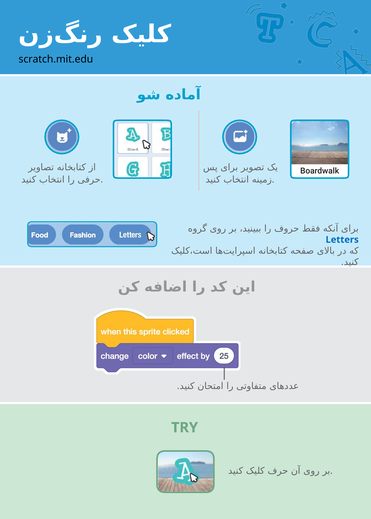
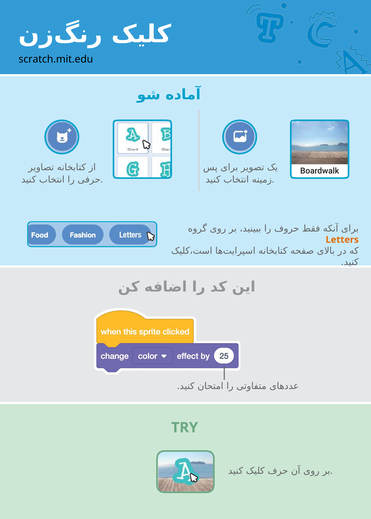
Letters colour: blue -> orange (342, 240)
